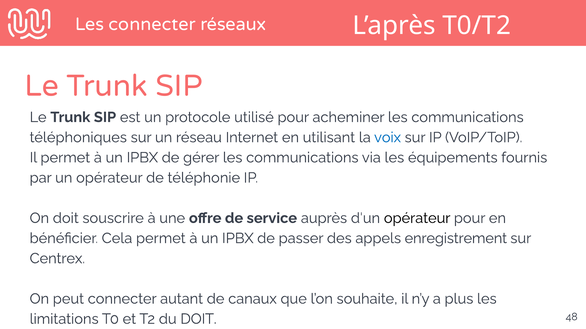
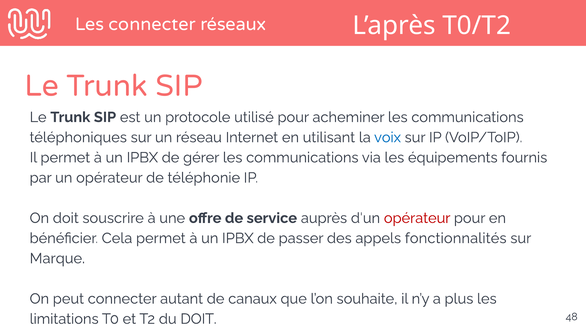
opérateur colour: black -> red (417, 219)
enregistrement: enregistrement -> fonctionnalités (456, 239)
Centrex: Centrex -> Marque (57, 259)
